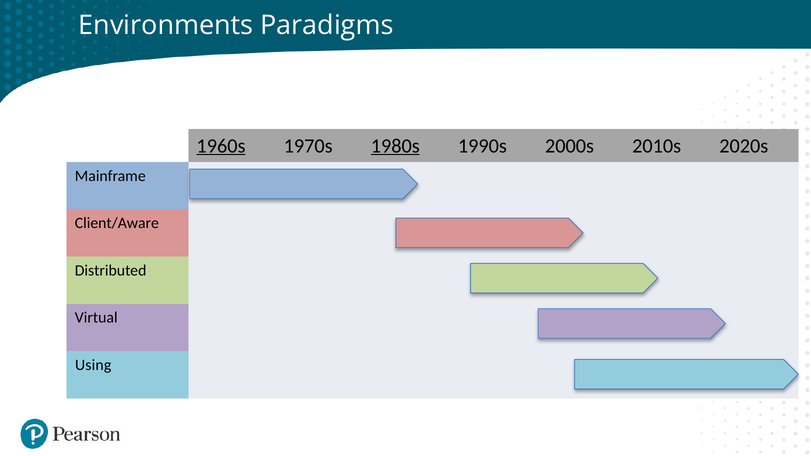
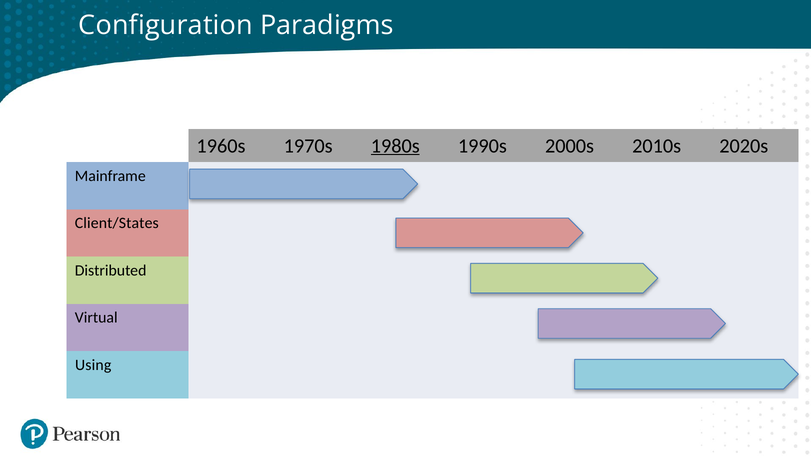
Environments: Environments -> Configuration (166, 25)
1960s underline: present -> none (221, 146)
Client/Aware: Client/Aware -> Client/States (117, 223)
